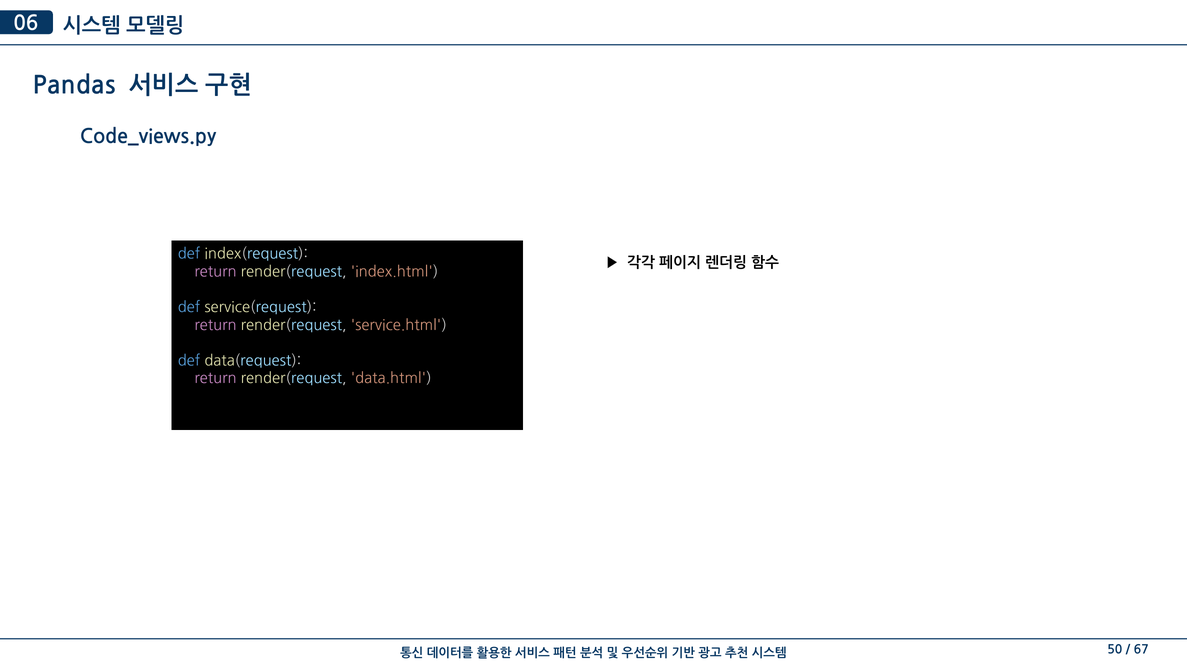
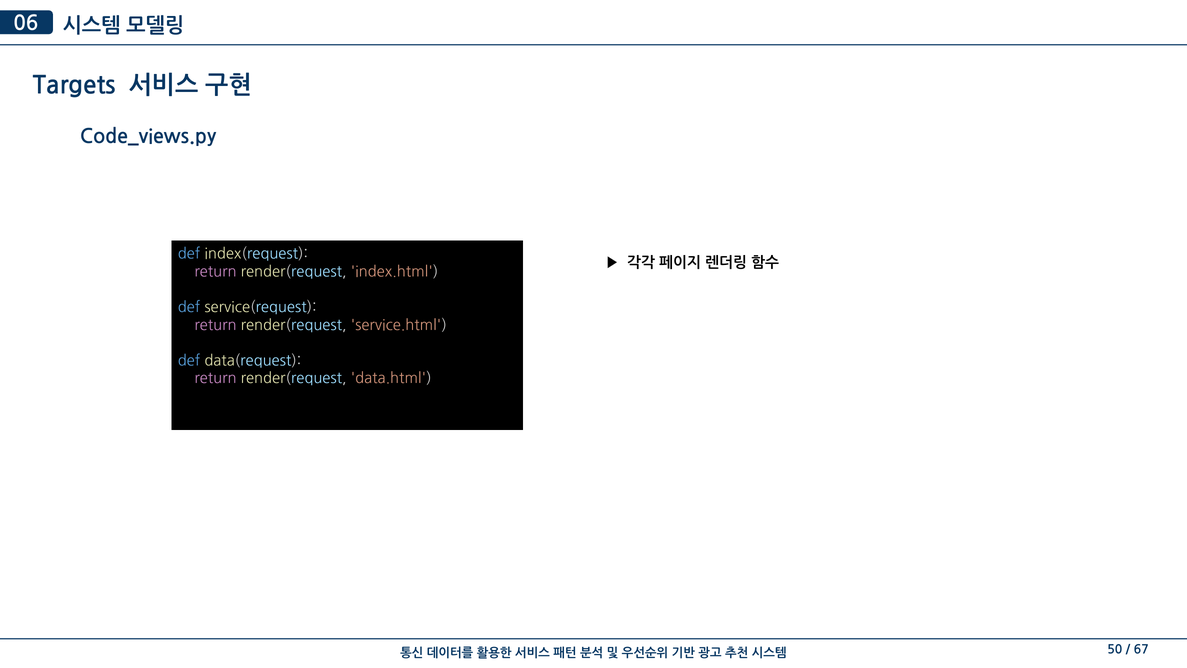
Pandas: Pandas -> Targets (74, 85)
